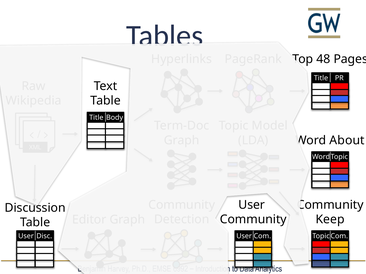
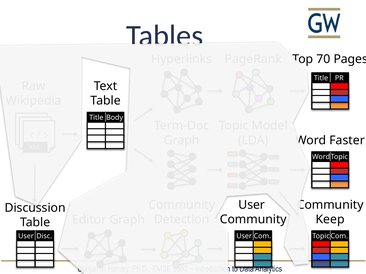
48: 48 -> 70 (323, 59)
About: About -> Faster (347, 141)
